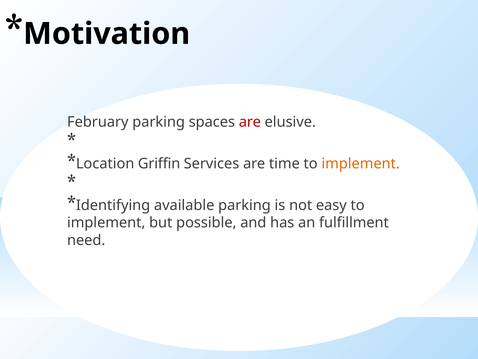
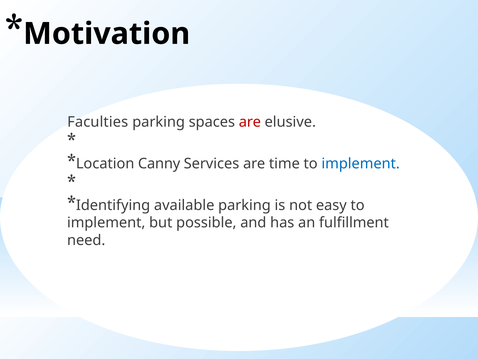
February: February -> Faculties (98, 122)
Griffin: Griffin -> Canny (159, 163)
implement colour: orange -> blue (361, 163)
